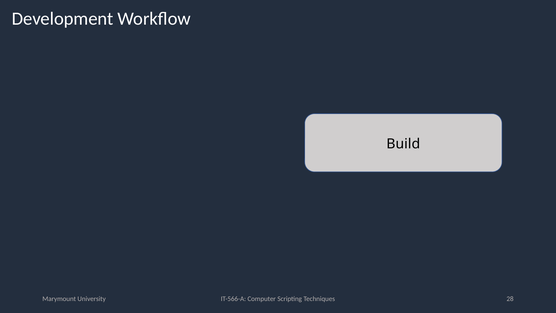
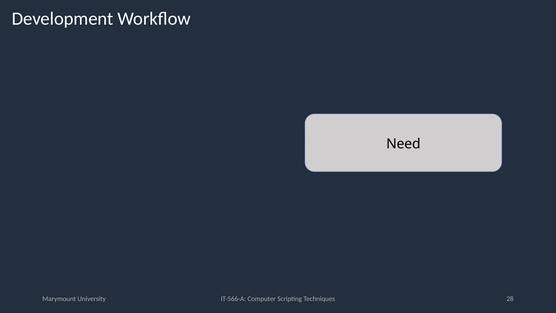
Build: Build -> Need (403, 144)
